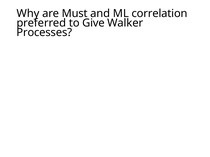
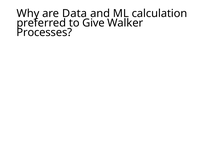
Must: Must -> Data (75, 13)
correlation: correlation -> calculation (160, 13)
